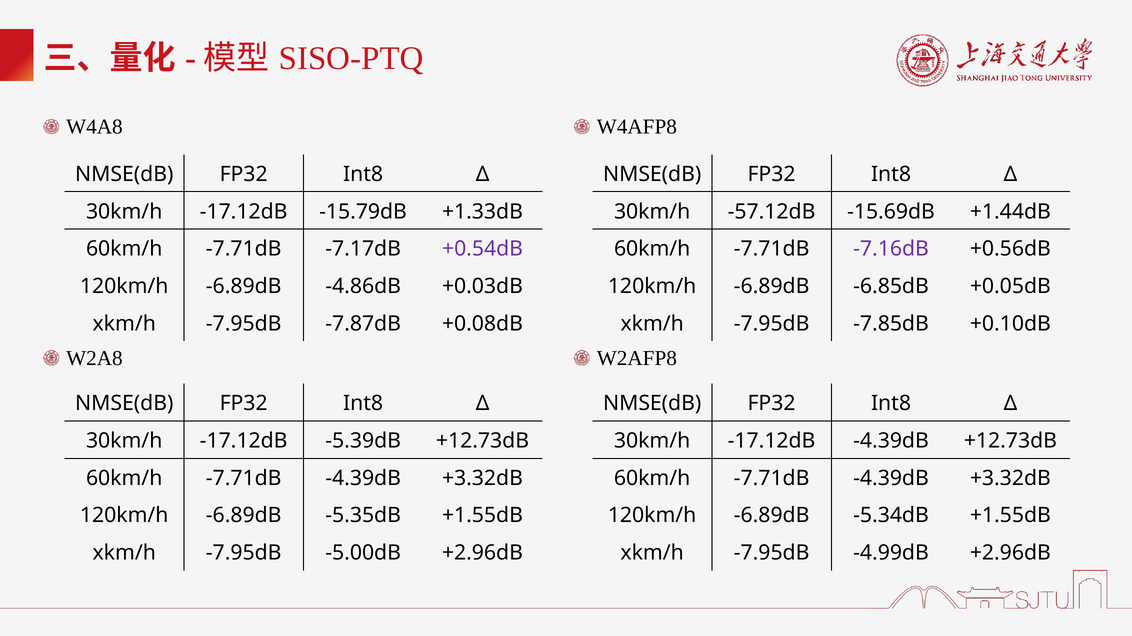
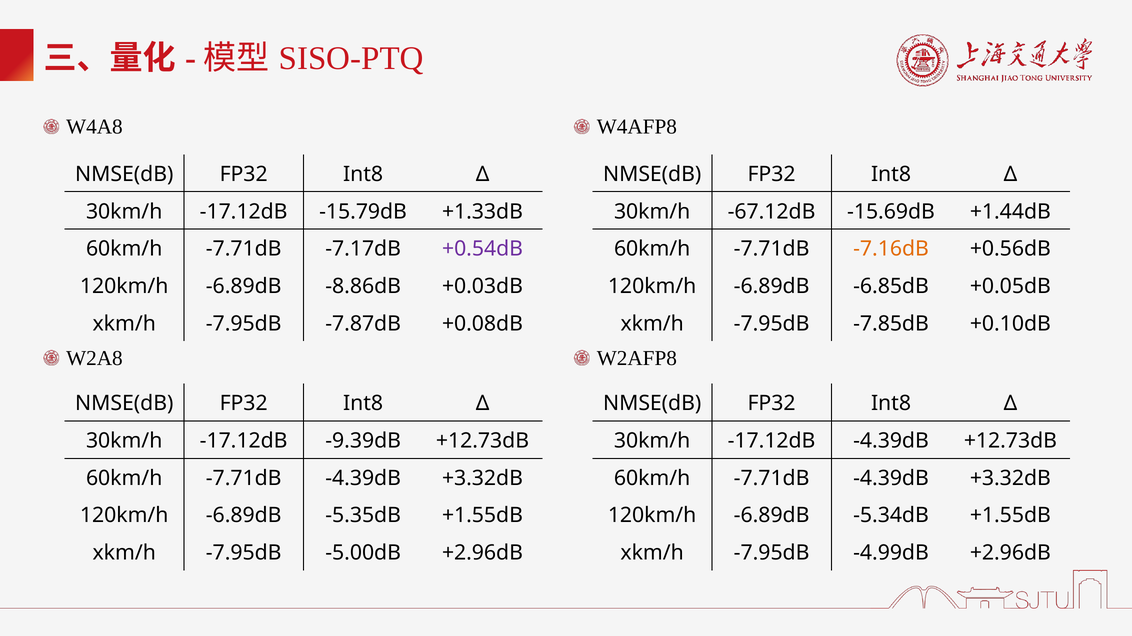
-57.12dB: -57.12dB -> -67.12dB (772, 212)
-7.16dB colour: purple -> orange (891, 249)
-4.86dB: -4.86dB -> -8.86dB (363, 287)
-5.39dB: -5.39dB -> -9.39dB (363, 441)
